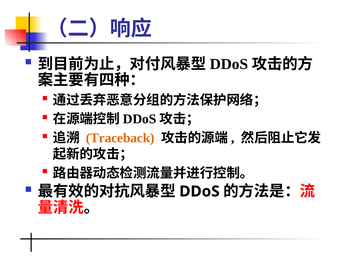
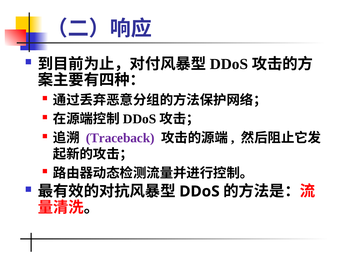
Traceback colour: orange -> purple (120, 138)
